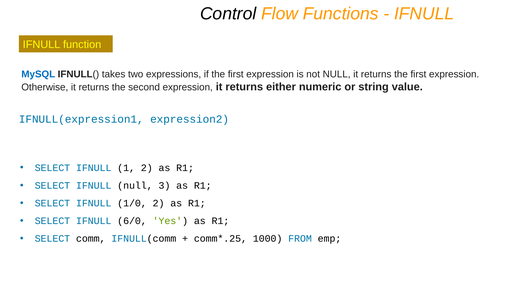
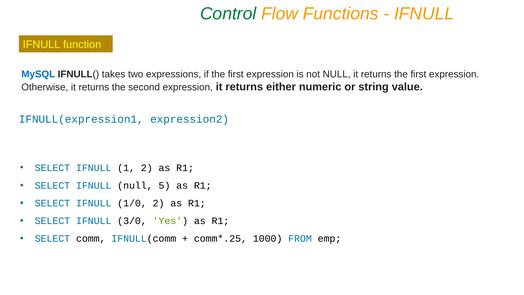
Control colour: black -> green (228, 14)
3: 3 -> 5 (164, 185)
6/0: 6/0 -> 3/0 (132, 221)
